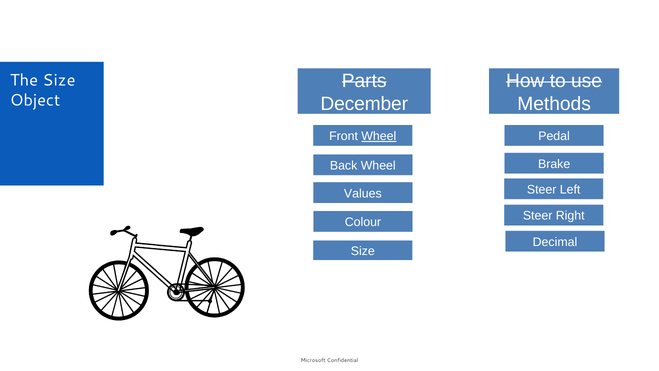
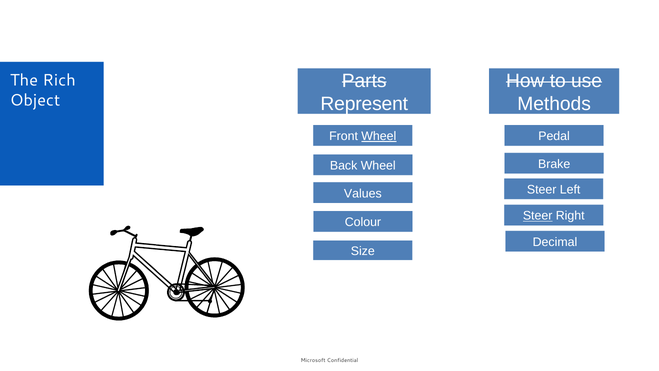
The Size: Size -> Rich (59, 80)
December: December -> Represent (364, 104)
Steer underline: none -> present (538, 216)
